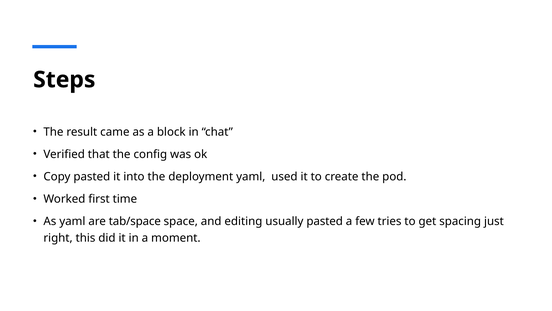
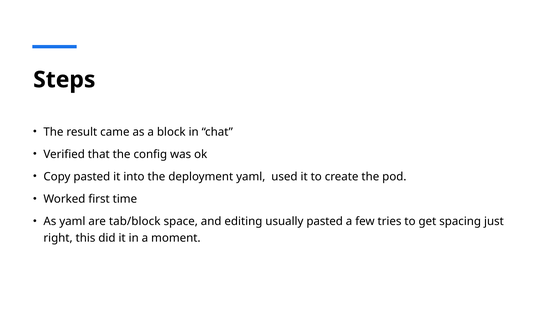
tab/space: tab/space -> tab/block (135, 221)
